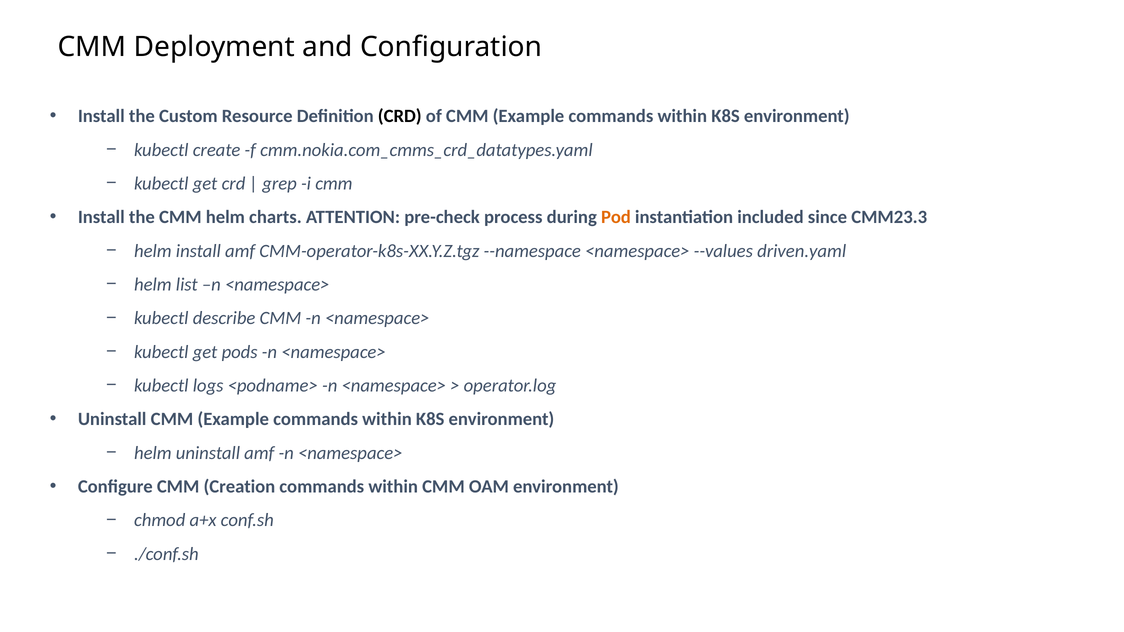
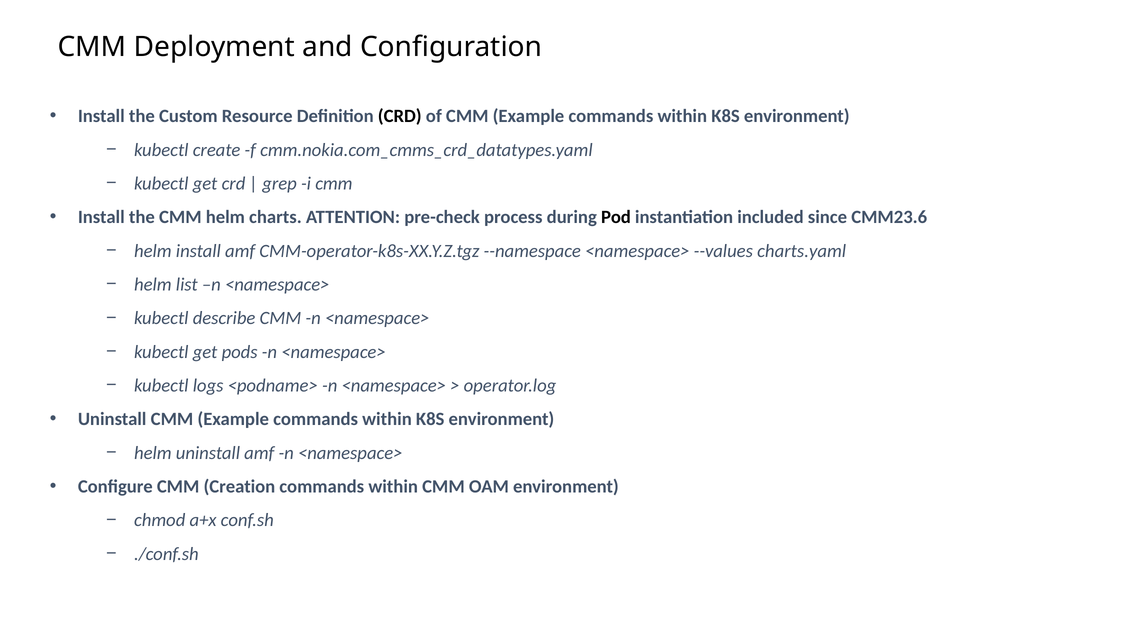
Pod colour: orange -> black (616, 217)
CMM23.3: CMM23.3 -> CMM23.6 (889, 217)
driven.yaml: driven.yaml -> charts.yaml (802, 251)
